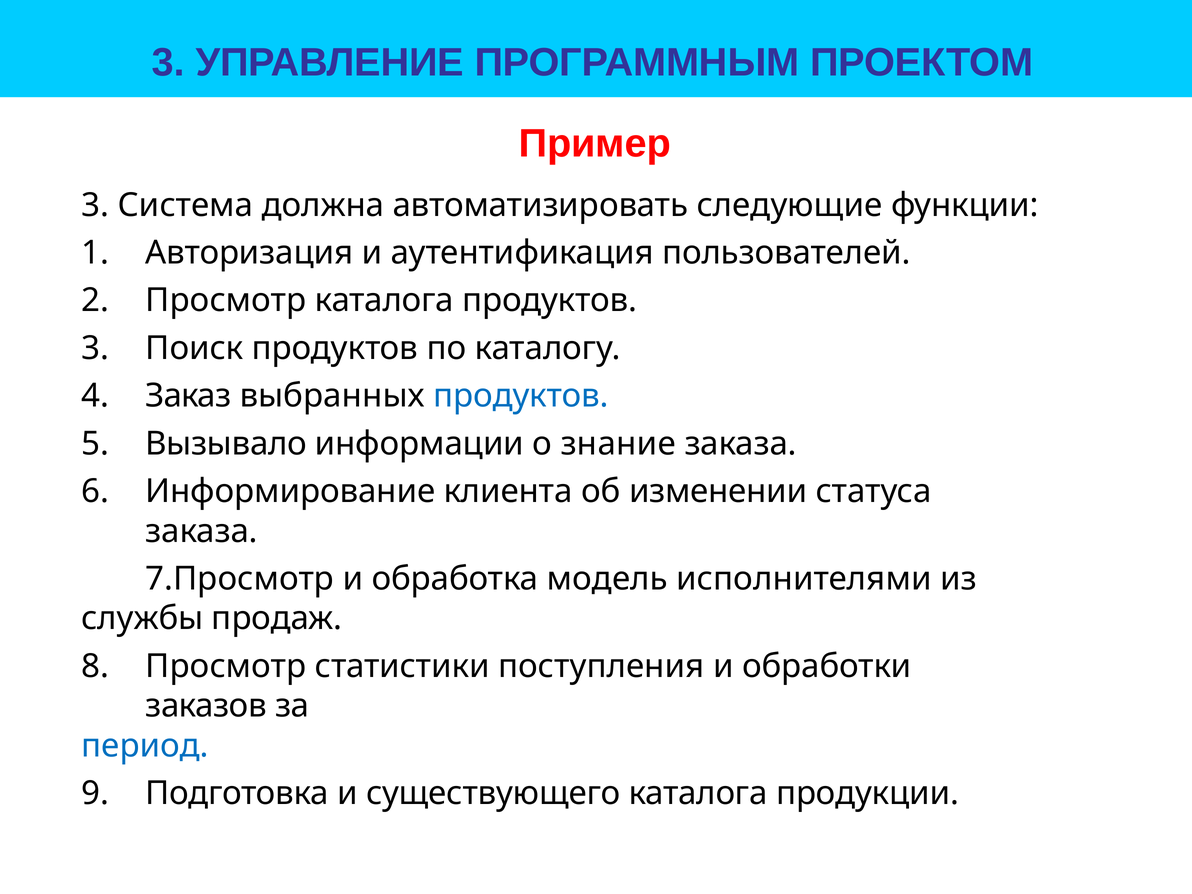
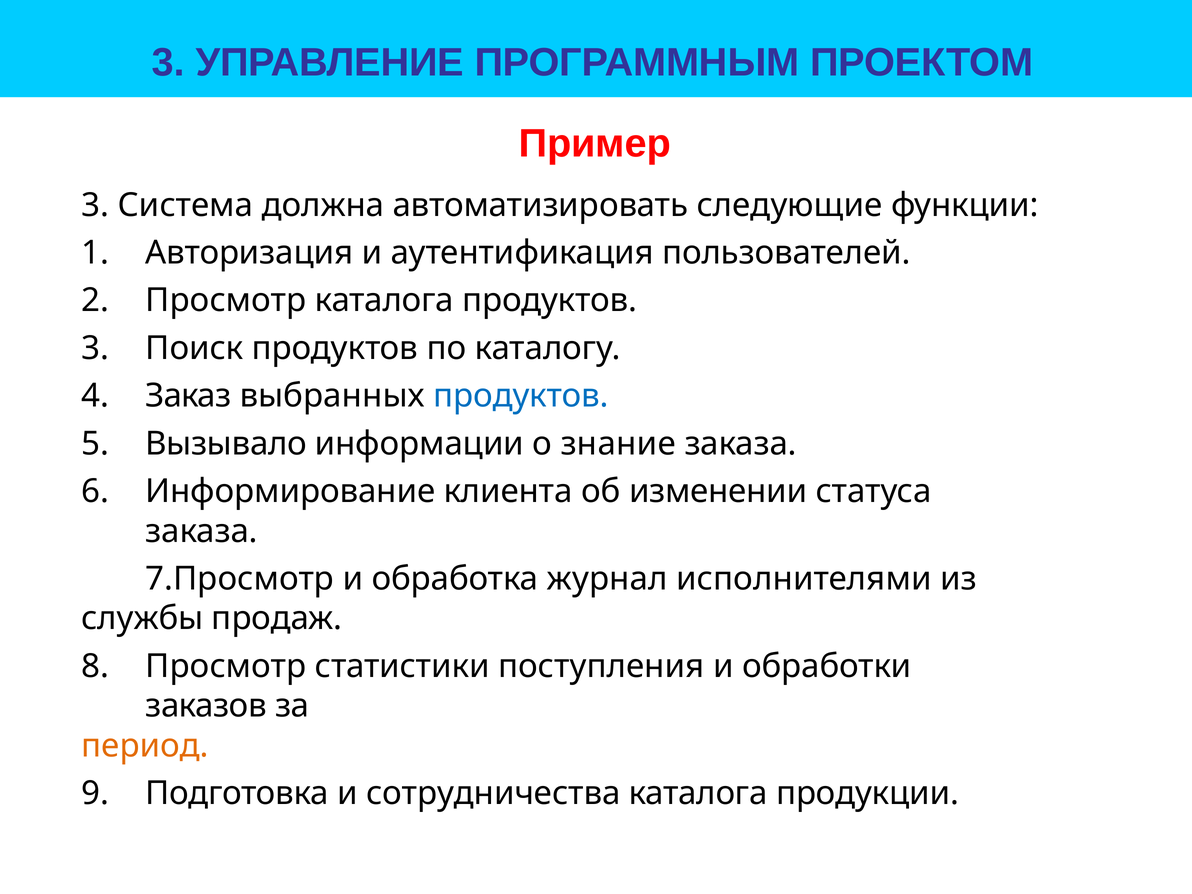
модель: модель -> журнал (607, 579)
период colour: blue -> orange (145, 746)
существующего: существующего -> сотрудничества (493, 793)
